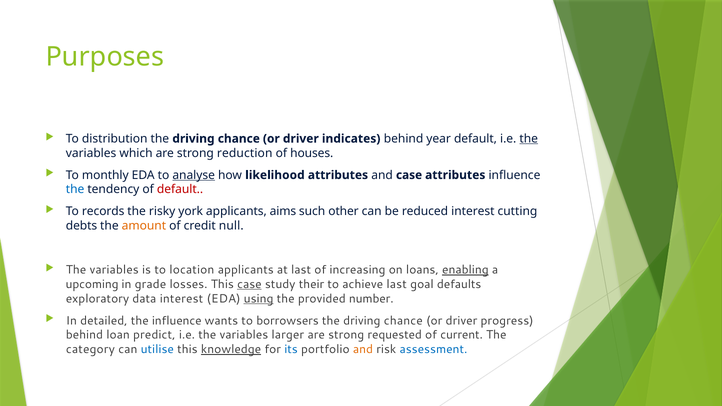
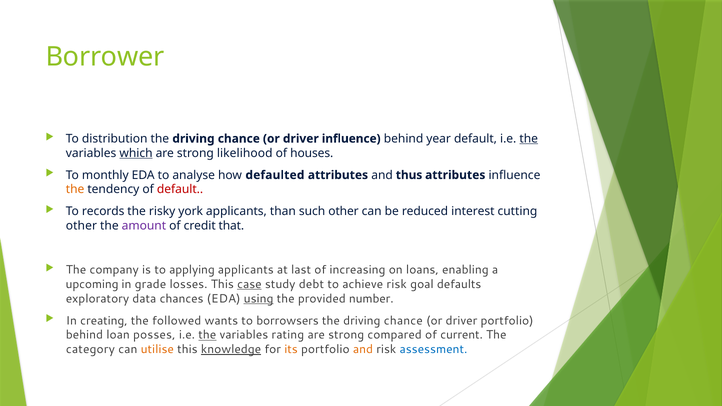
Purposes: Purposes -> Borrower (105, 57)
driver indicates: indicates -> influence (351, 139)
which underline: none -> present (136, 153)
reduction: reduction -> likelihood (245, 153)
analyse underline: present -> none (194, 175)
likelihood: likelihood -> defaulted (275, 175)
and case: case -> thus (409, 175)
the colour: blue -> orange (75, 190)
aims: aims -> than (283, 212)
debts: debts -> other (81, 226)
amount colour: orange -> purple (144, 226)
null: null -> that (231, 226)
variables: variables -> company (114, 270)
location: location -> applying (192, 270)
enabling underline: present -> none (465, 270)
their: their -> debt (311, 284)
achieve last: last -> risk (397, 284)
data interest: interest -> chances (182, 299)
detailed: detailed -> creating (104, 321)
the influence: influence -> followed (177, 321)
driver progress: progress -> portfolio (507, 321)
predict: predict -> posses (154, 335)
the underline: none -> present (207, 335)
larger: larger -> rating (288, 335)
requested: requested -> compared (395, 335)
utilise colour: blue -> orange (157, 350)
its colour: blue -> orange (291, 350)
